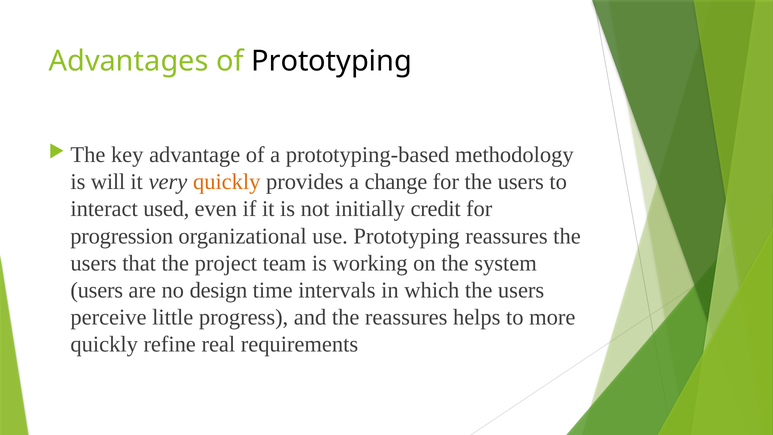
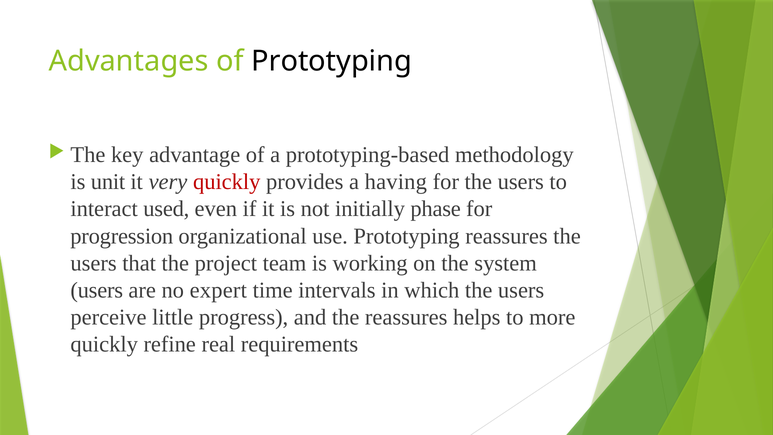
will: will -> unit (108, 182)
quickly colour: orange -> red (227, 182)
change: change -> having (396, 182)
credit: credit -> phase (436, 209)
design: design -> expert (218, 290)
